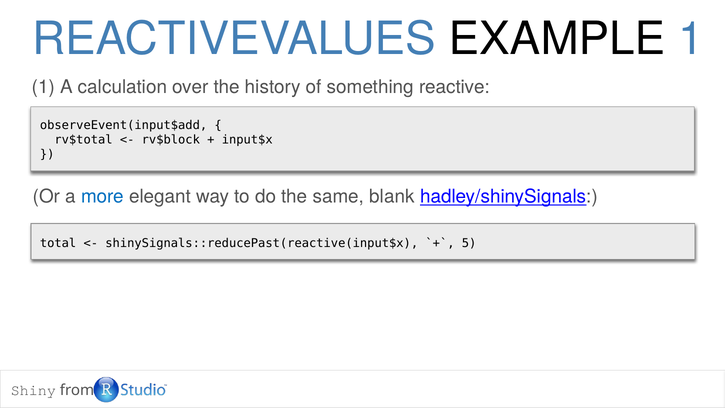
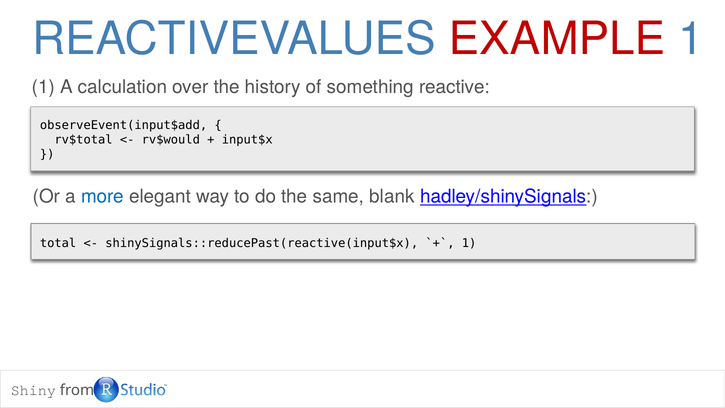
EXAMPLE colour: black -> red (557, 39)
rv$block: rv$block -> rv$would (171, 140)
5: 5 -> 1 (469, 243)
